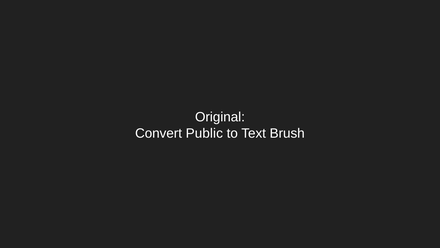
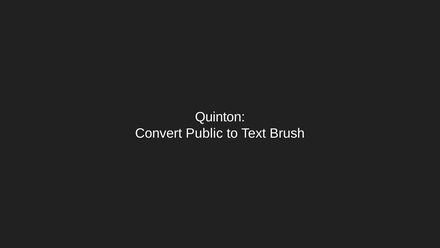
Original: Original -> Quinton (220, 117)
